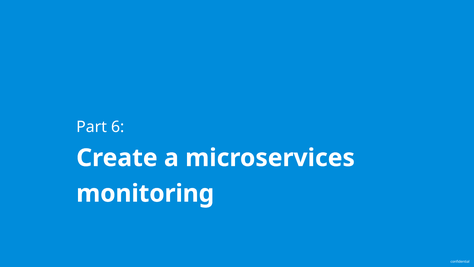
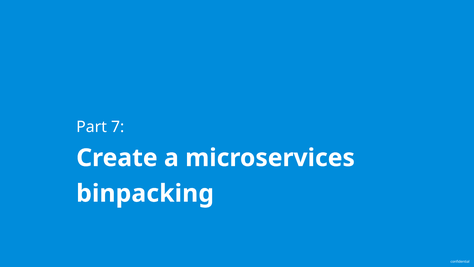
6: 6 -> 7 (118, 127)
monitoring: monitoring -> binpacking (145, 193)
